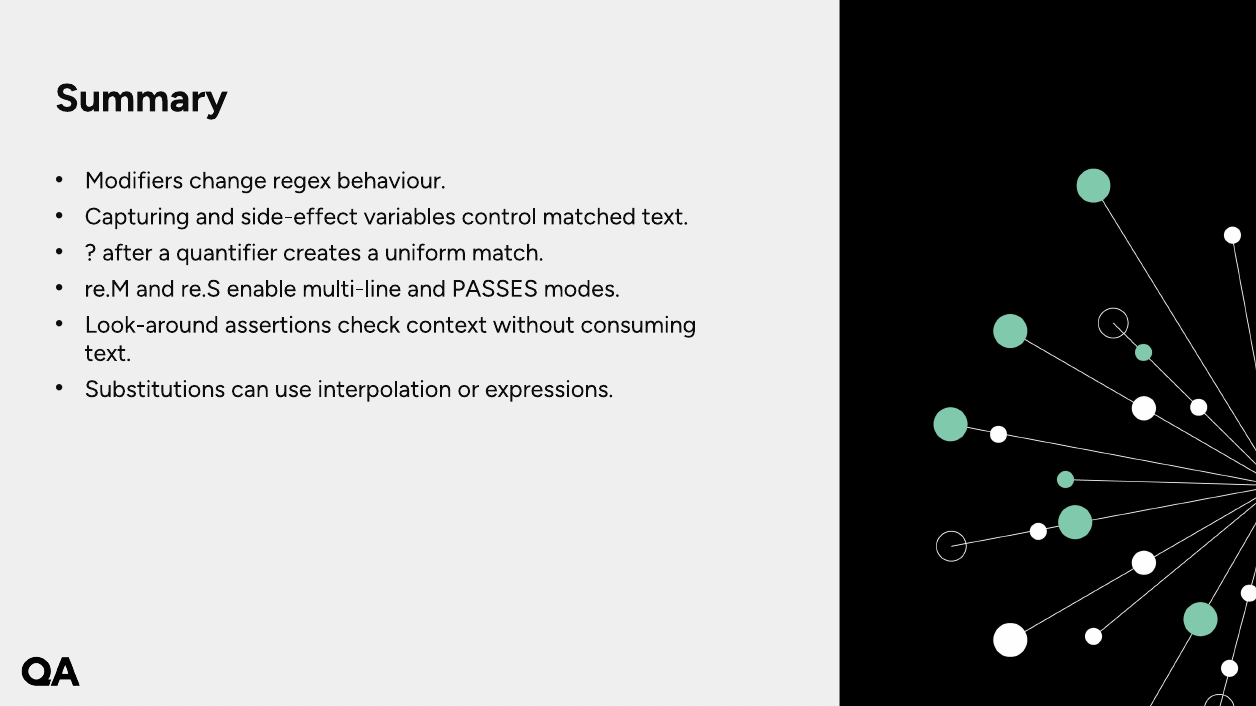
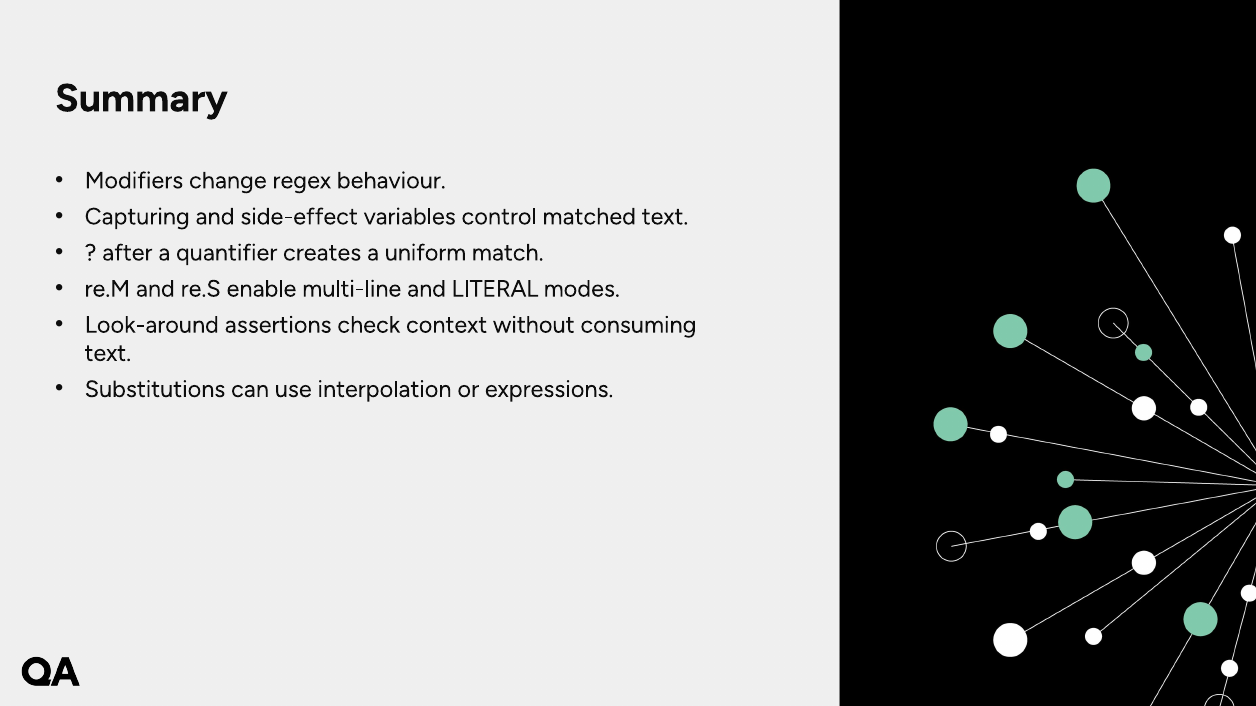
PASSES: PASSES -> LITERAL (495, 289)
